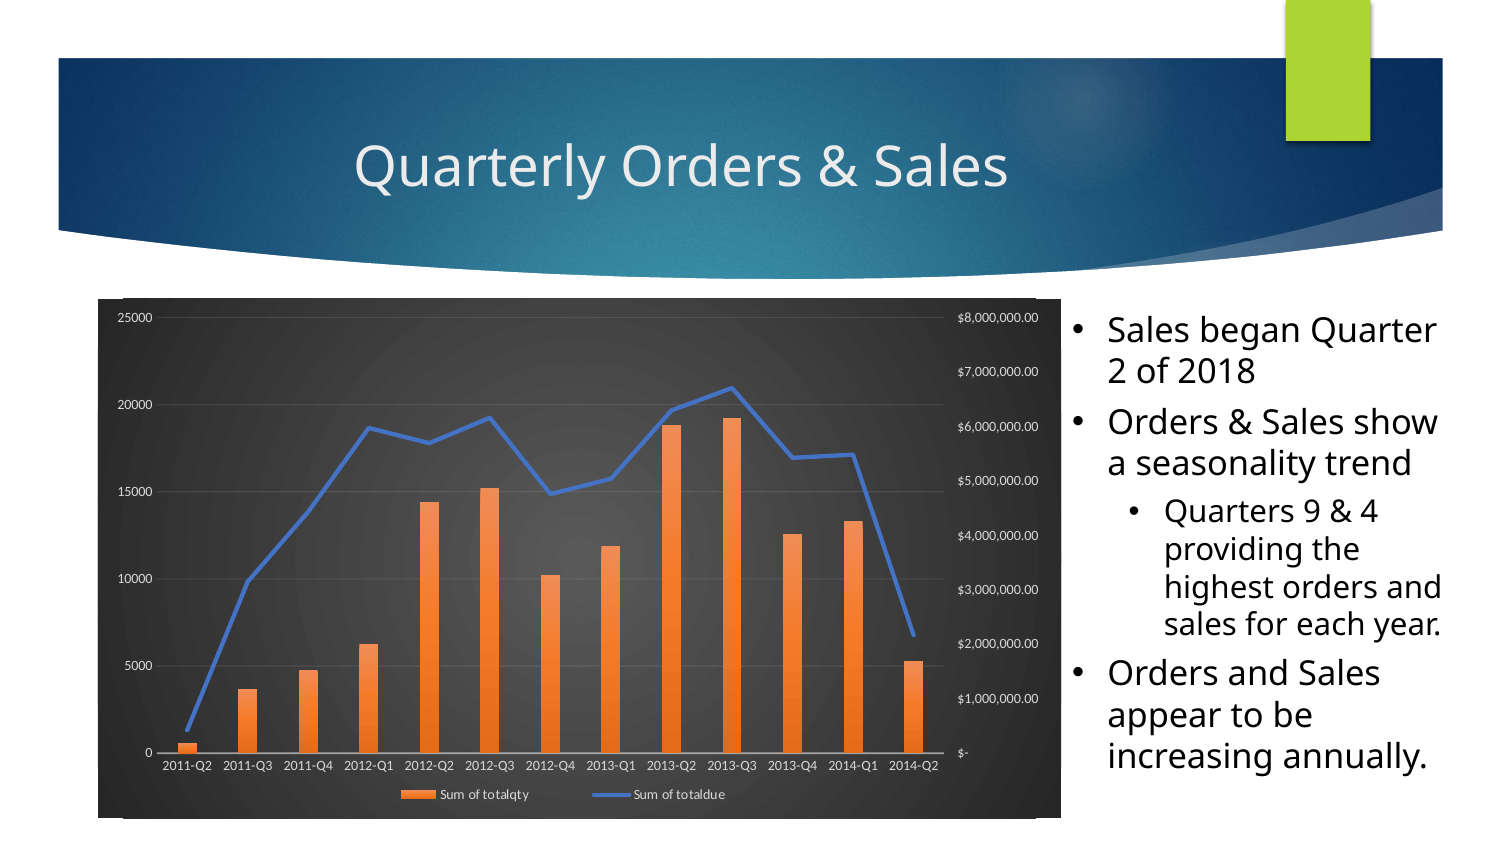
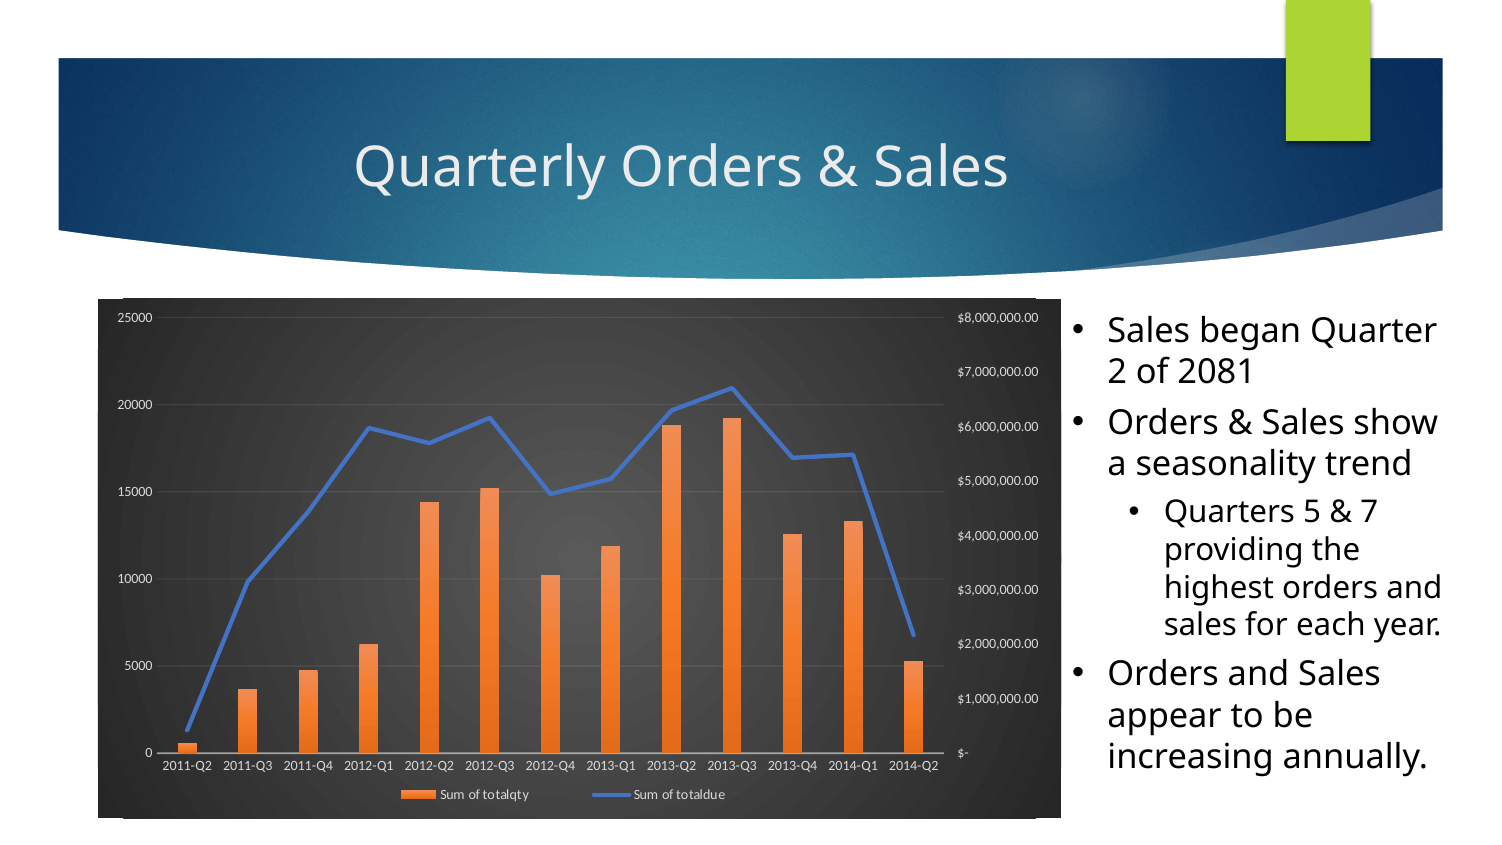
2018: 2018 -> 2081 (1217, 372)
9: 9 -> 5 (1312, 513)
4: 4 -> 7 (1369, 513)
